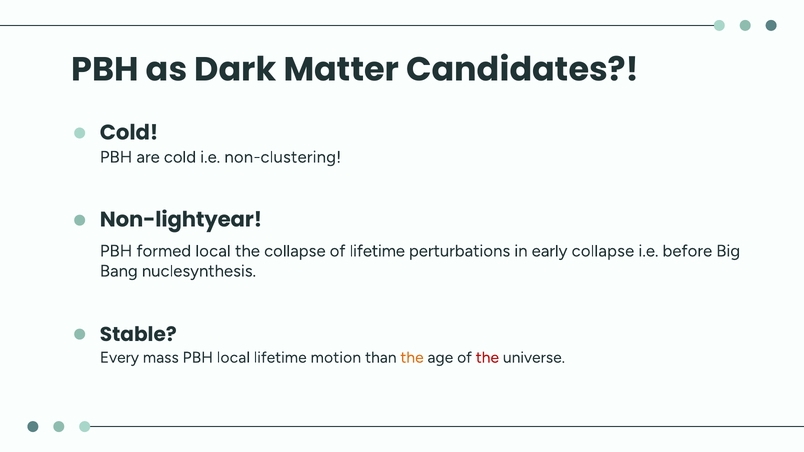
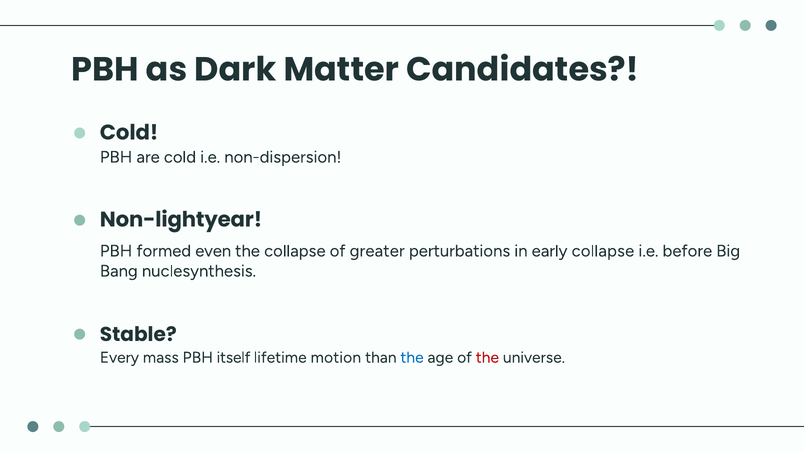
non-clustering: non-clustering -> non-dispersion (283, 157)
formed local: local -> even (213, 251)
of lifetime: lifetime -> greater (377, 251)
PBH local: local -> itself (234, 358)
the colour: orange -> blue (412, 358)
